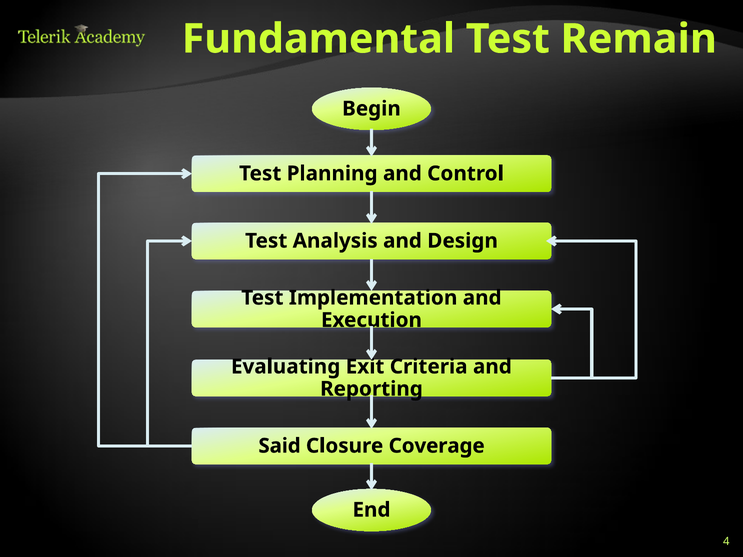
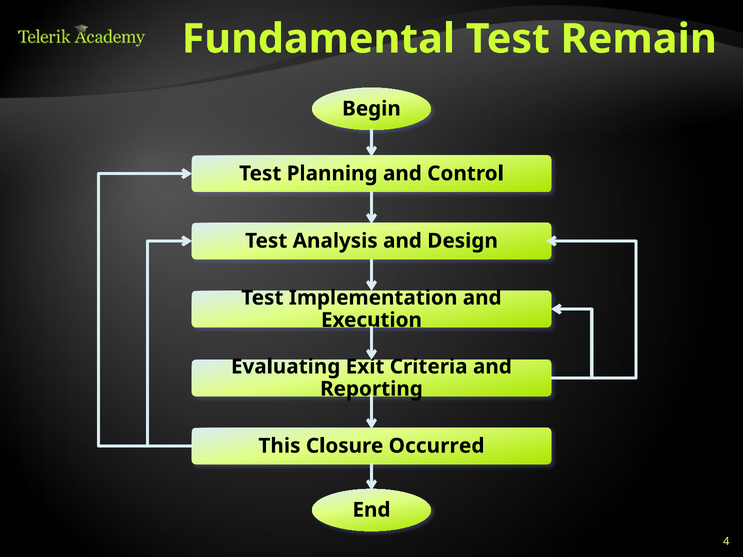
Said: Said -> This (279, 446)
Coverage: Coverage -> Occurred (437, 446)
